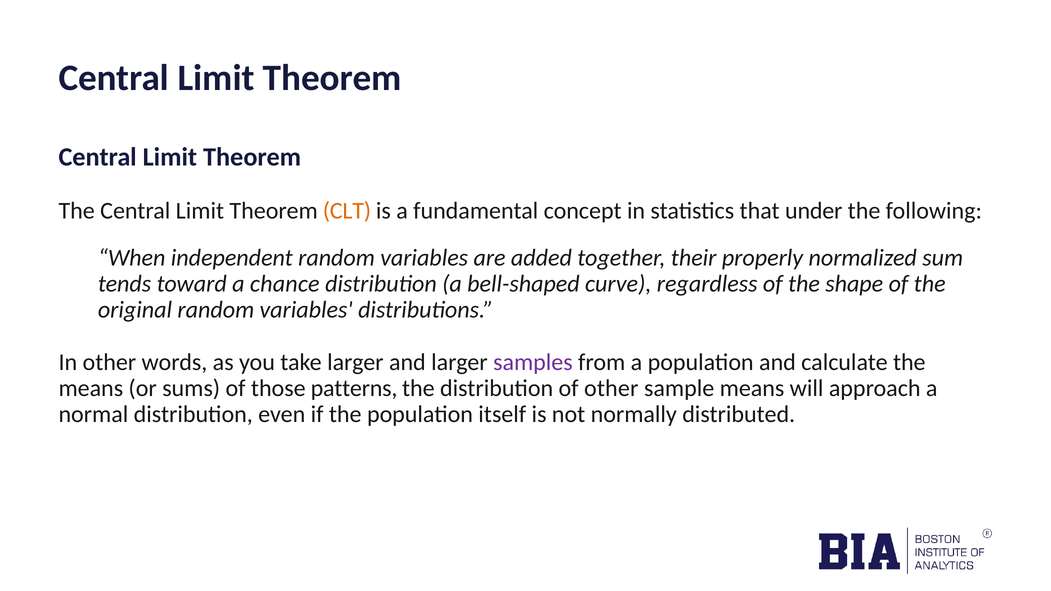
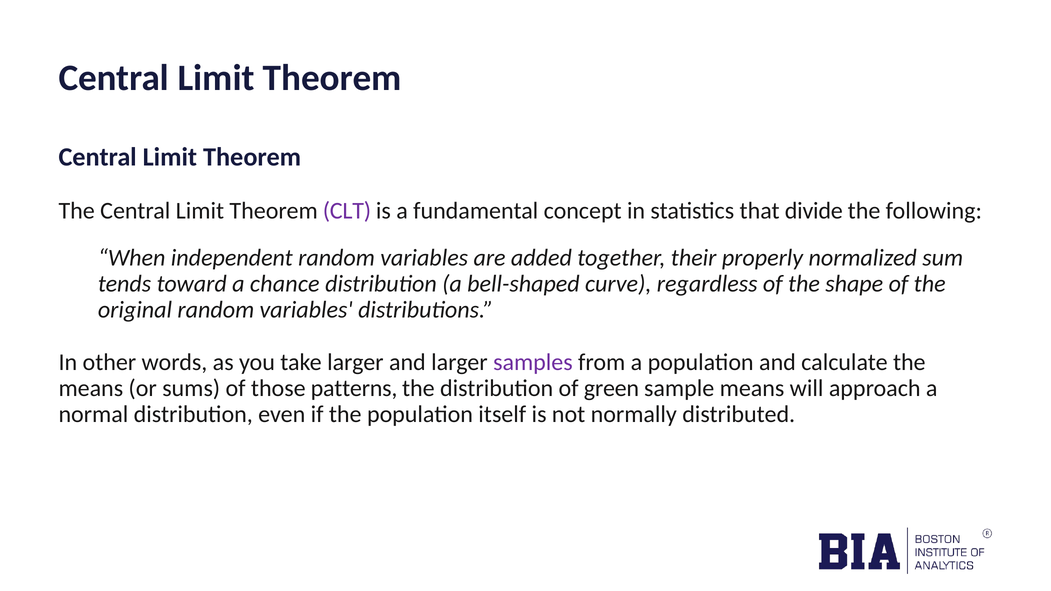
CLT colour: orange -> purple (347, 211)
under: under -> divide (814, 211)
of other: other -> green (611, 388)
